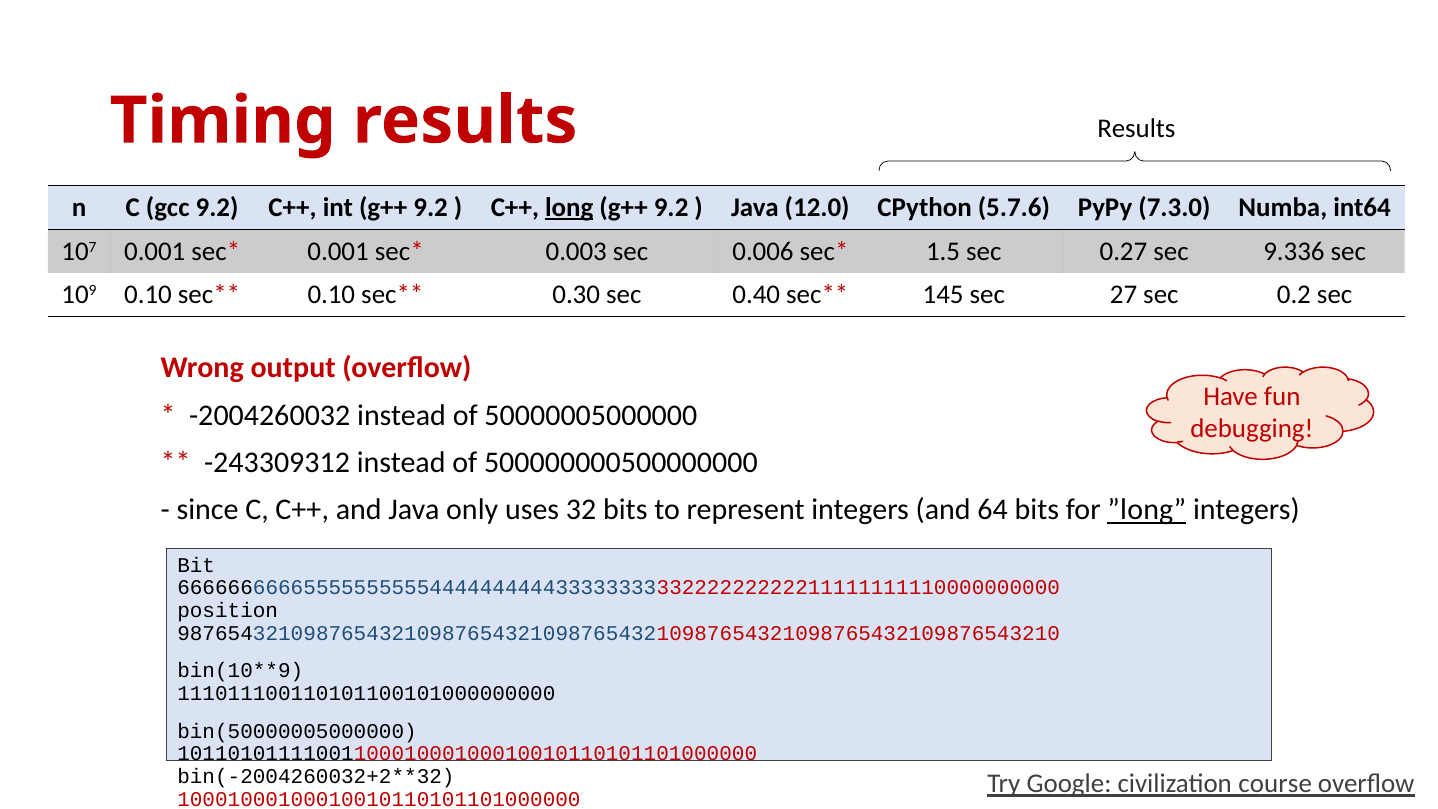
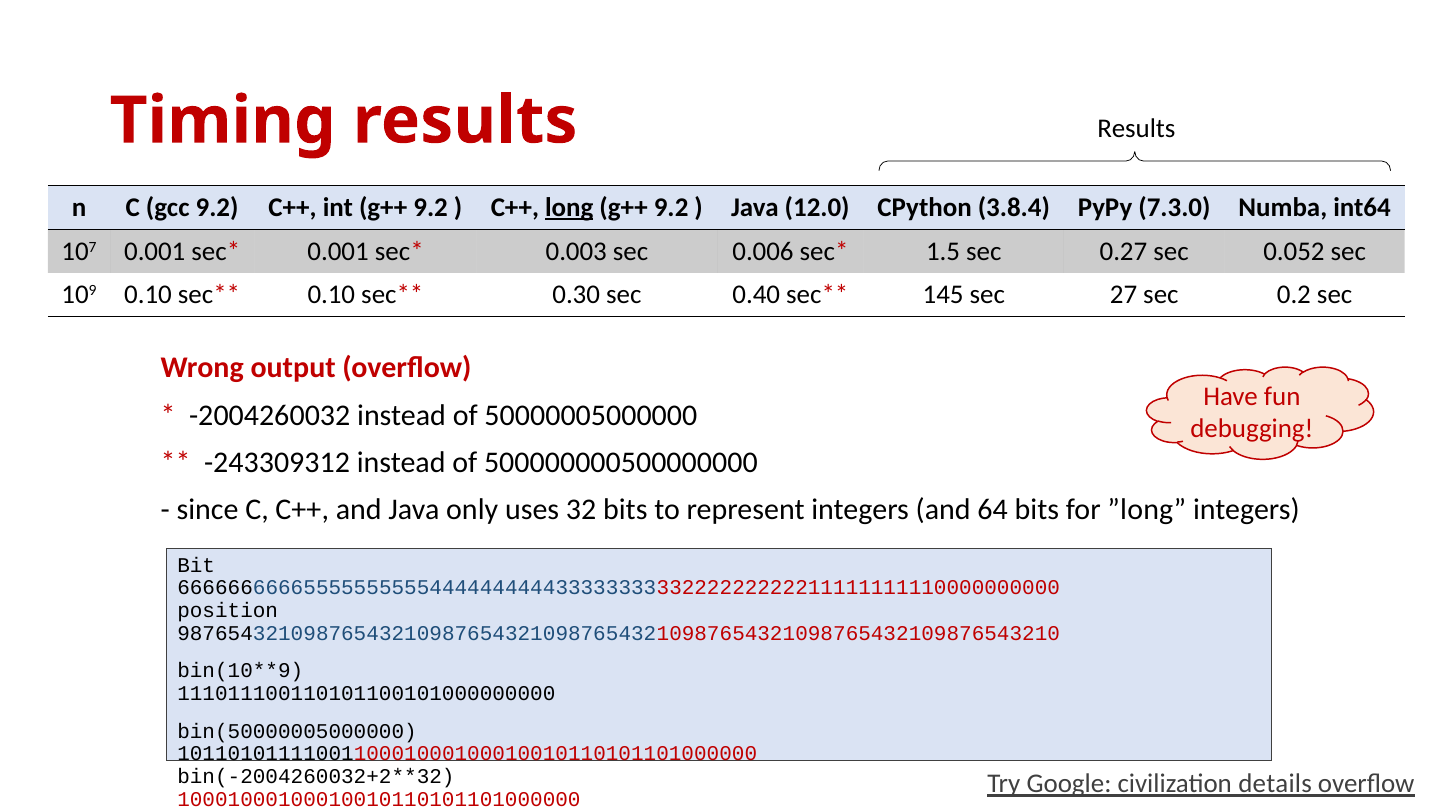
5.7.6: 5.7.6 -> 3.8.4 (1014, 208)
9.336: 9.336 -> 0.052 (1294, 251)
”long underline: present -> none (1147, 510)
course: course -> details (1275, 783)
